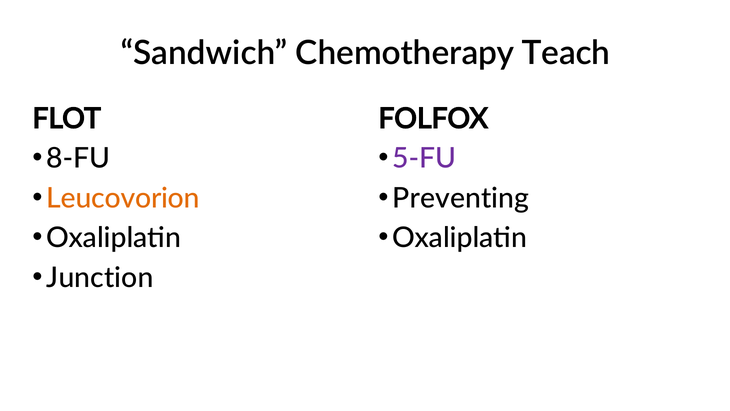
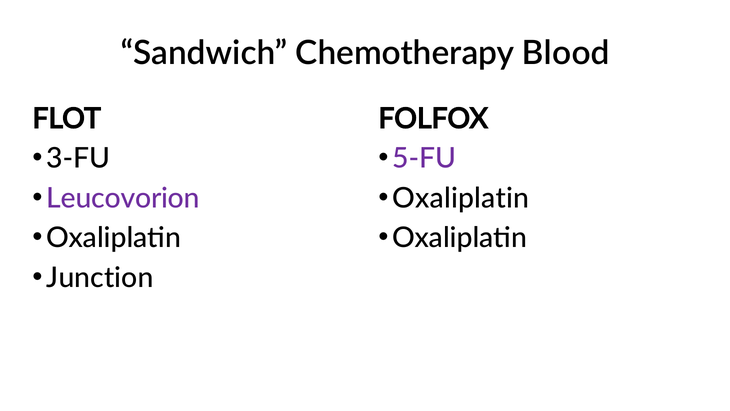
Teach: Teach -> Blood (566, 53)
8-FU: 8-FU -> 3-FU (78, 158)
Leucovorion colour: orange -> purple (123, 198)
Preventing: Preventing -> Oxaliplatin (461, 198)
